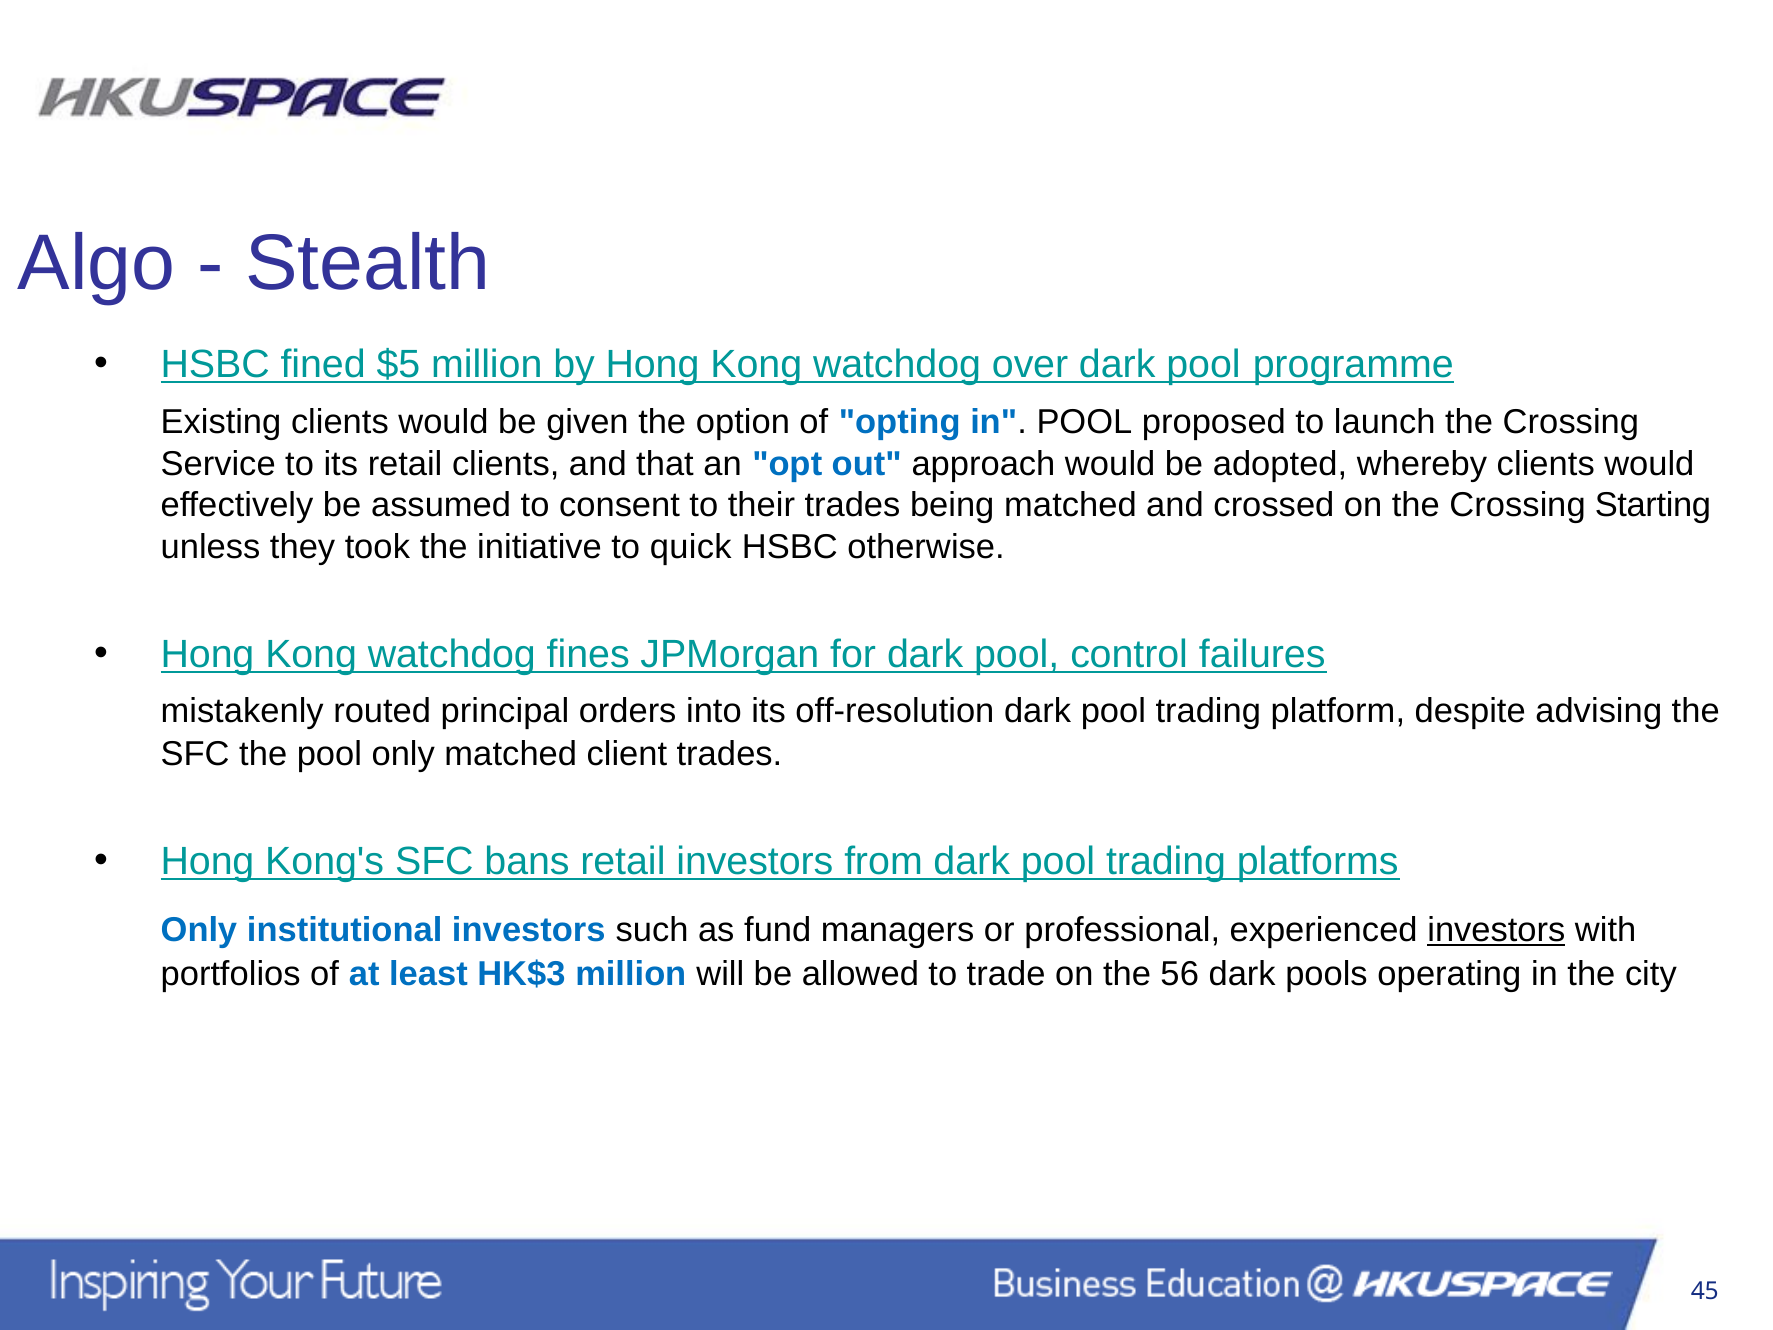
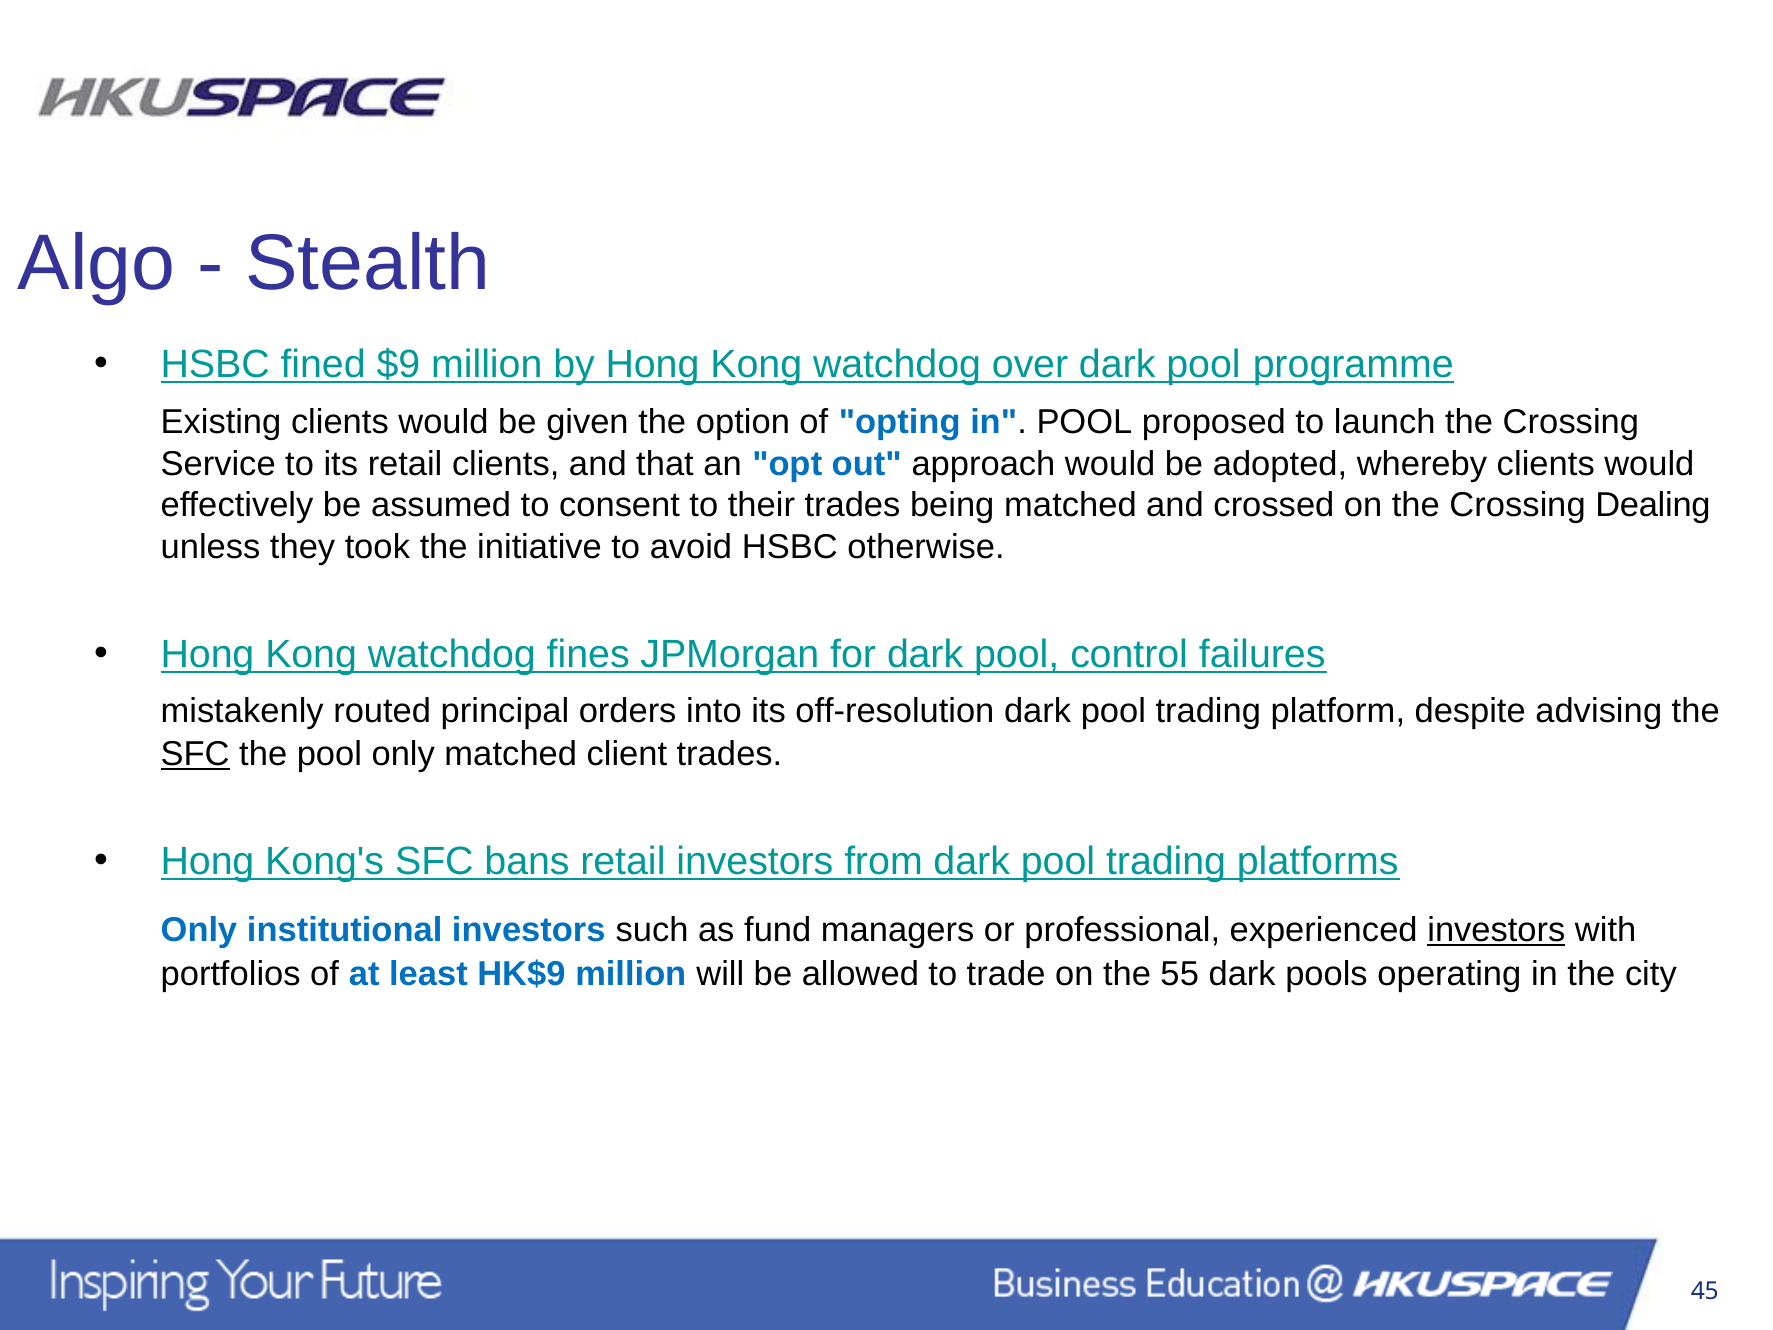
$5: $5 -> $9 (398, 365)
Starting: Starting -> Dealing (1653, 505)
quick: quick -> avoid (691, 547)
SFC underline: none -> present (195, 754)
HK$3: HK$3 -> HK$9 (521, 974)
56: 56 -> 55 (1180, 974)
